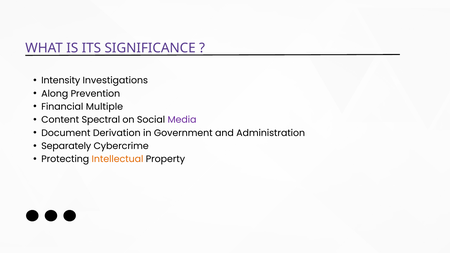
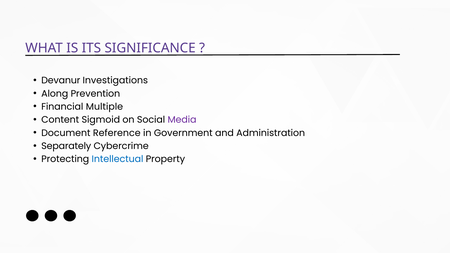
Intensity: Intensity -> Devanur (61, 81)
Spectral: Spectral -> Sigmoid (101, 120)
Derivation: Derivation -> Reference (117, 133)
Intellectual colour: orange -> blue (117, 159)
